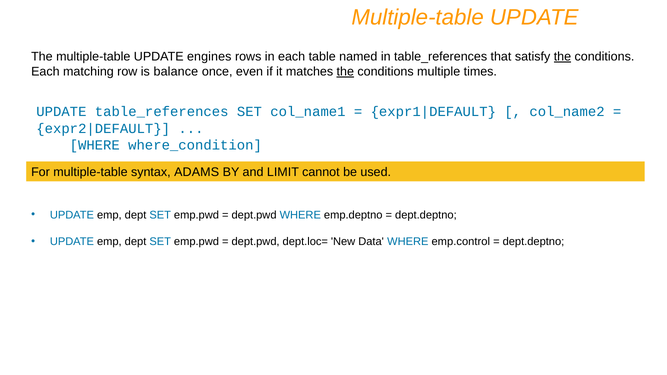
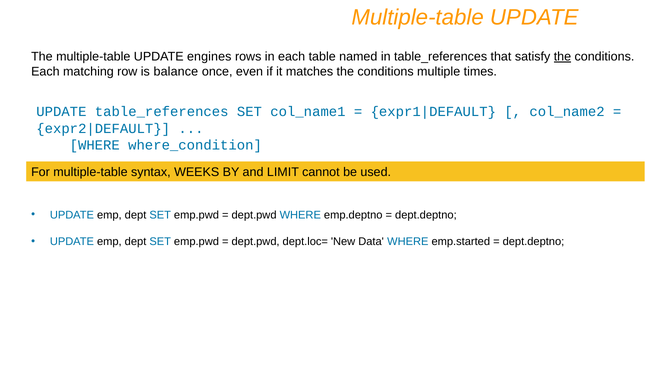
the underline: present -> none (345, 72)
ADAMS: ADAMS -> WEEKS (197, 172)
emp.control: emp.control -> emp.started (461, 242)
